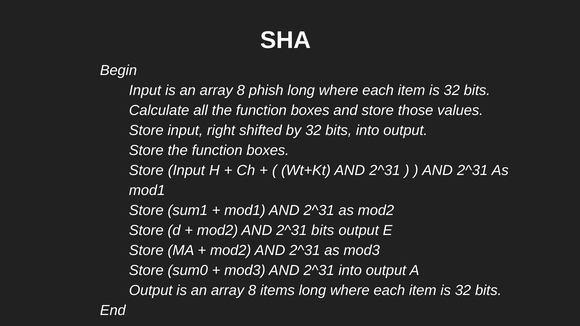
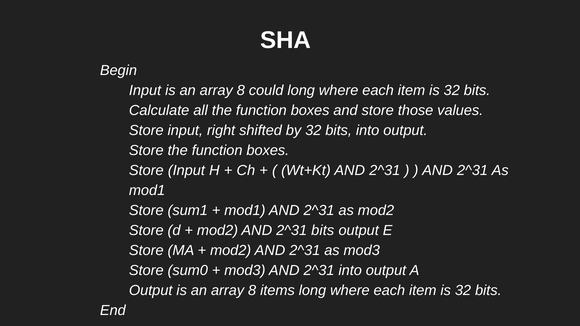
phish: phish -> could (266, 91)
